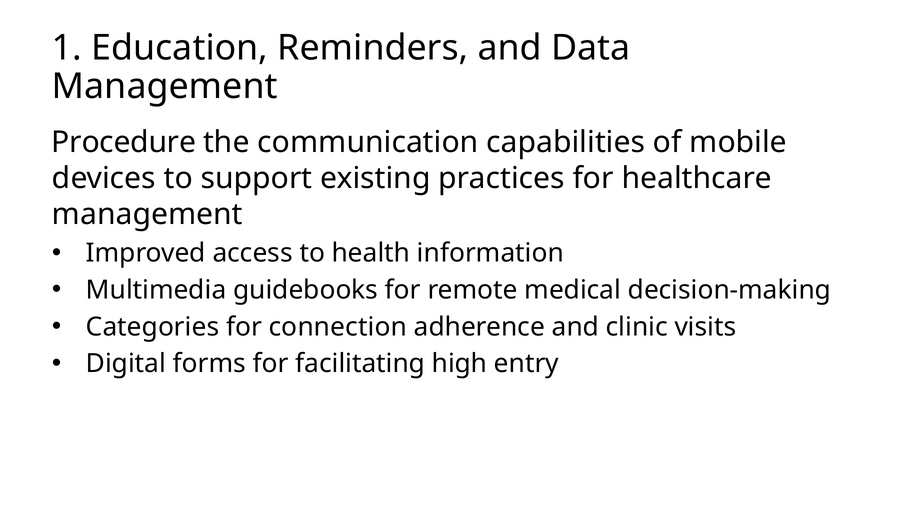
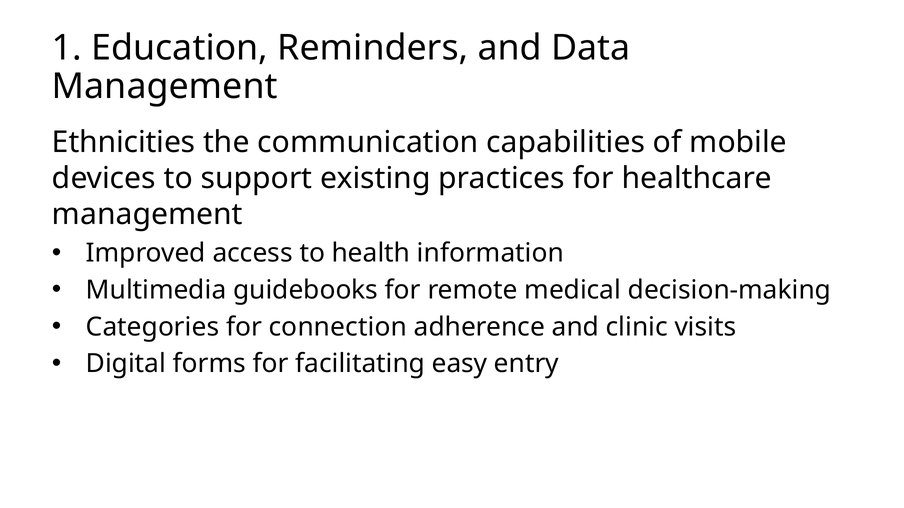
Procedure: Procedure -> Ethnicities (124, 142)
high: high -> easy (460, 364)
